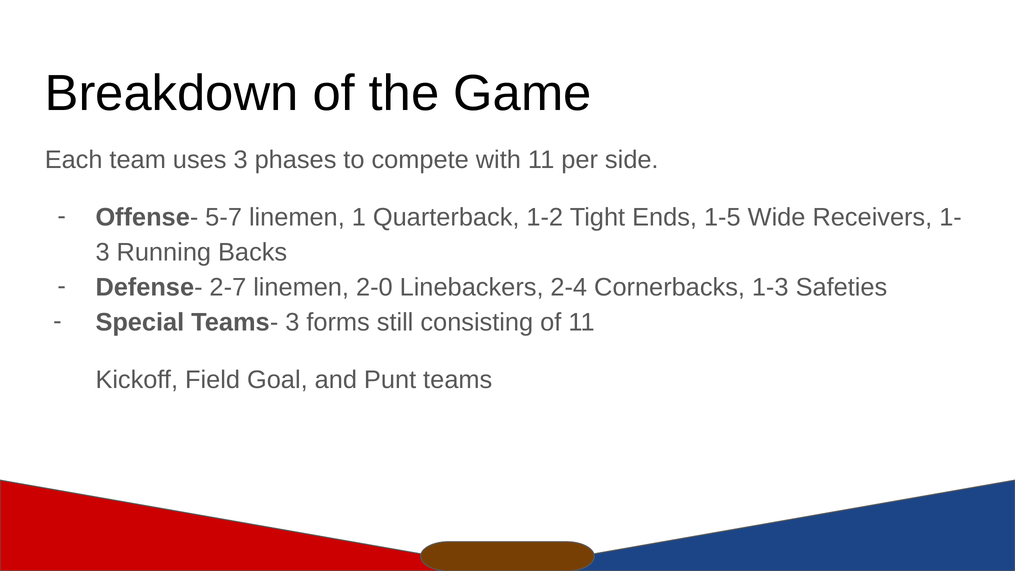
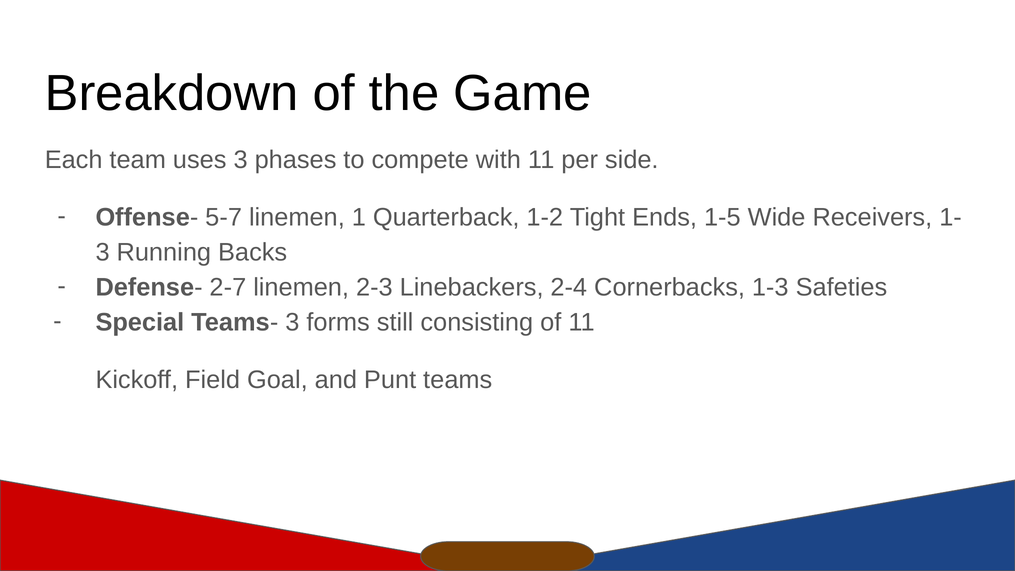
2-0: 2-0 -> 2-3 (374, 287)
